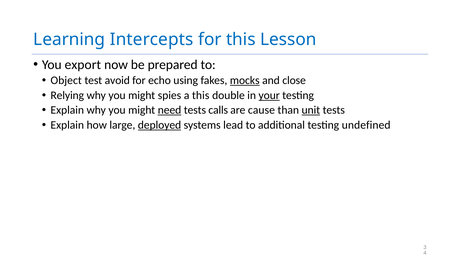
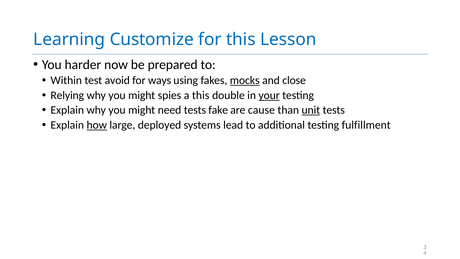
Intercepts: Intercepts -> Customize (152, 40)
export: export -> harder (83, 65)
Object: Object -> Within (66, 80)
echo: echo -> ways (160, 80)
need underline: present -> none (170, 110)
calls: calls -> fake (218, 110)
how underline: none -> present (97, 125)
deployed underline: present -> none (160, 125)
undefined: undefined -> fulfillment (366, 125)
